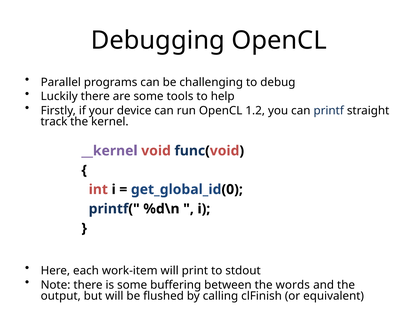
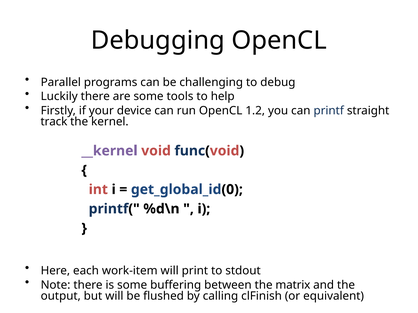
words: words -> matrix (293, 285)
